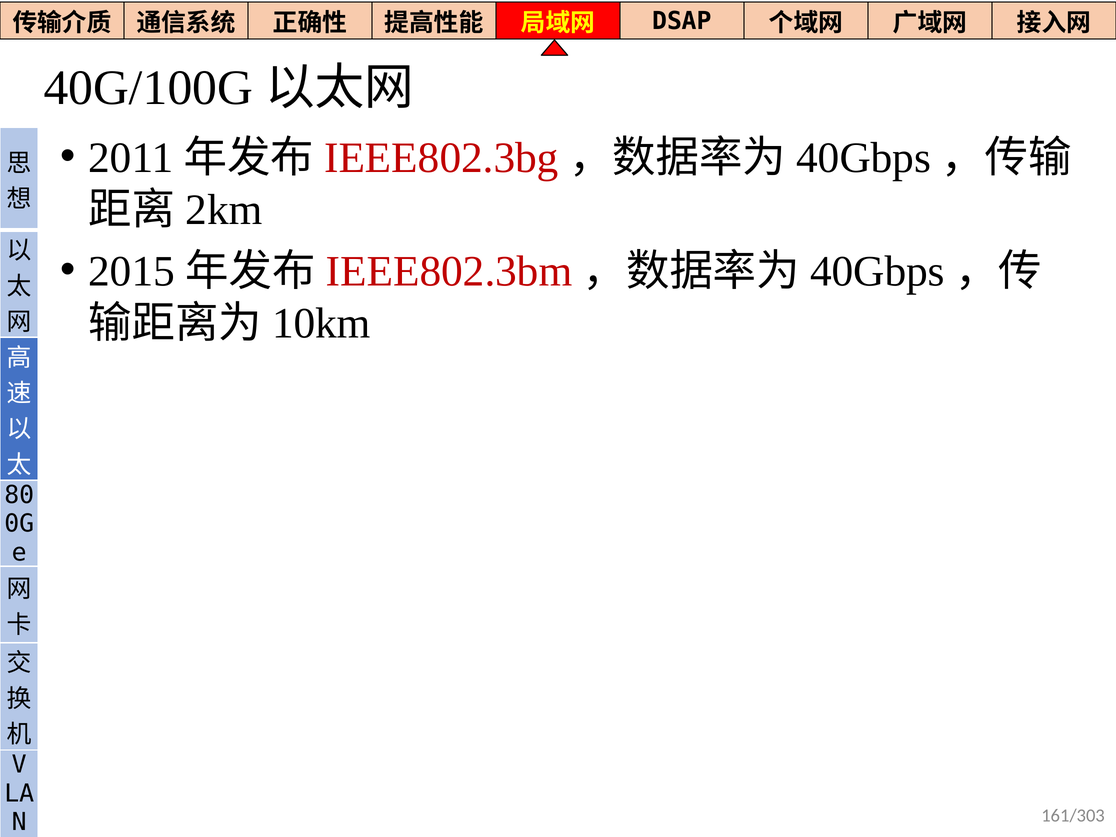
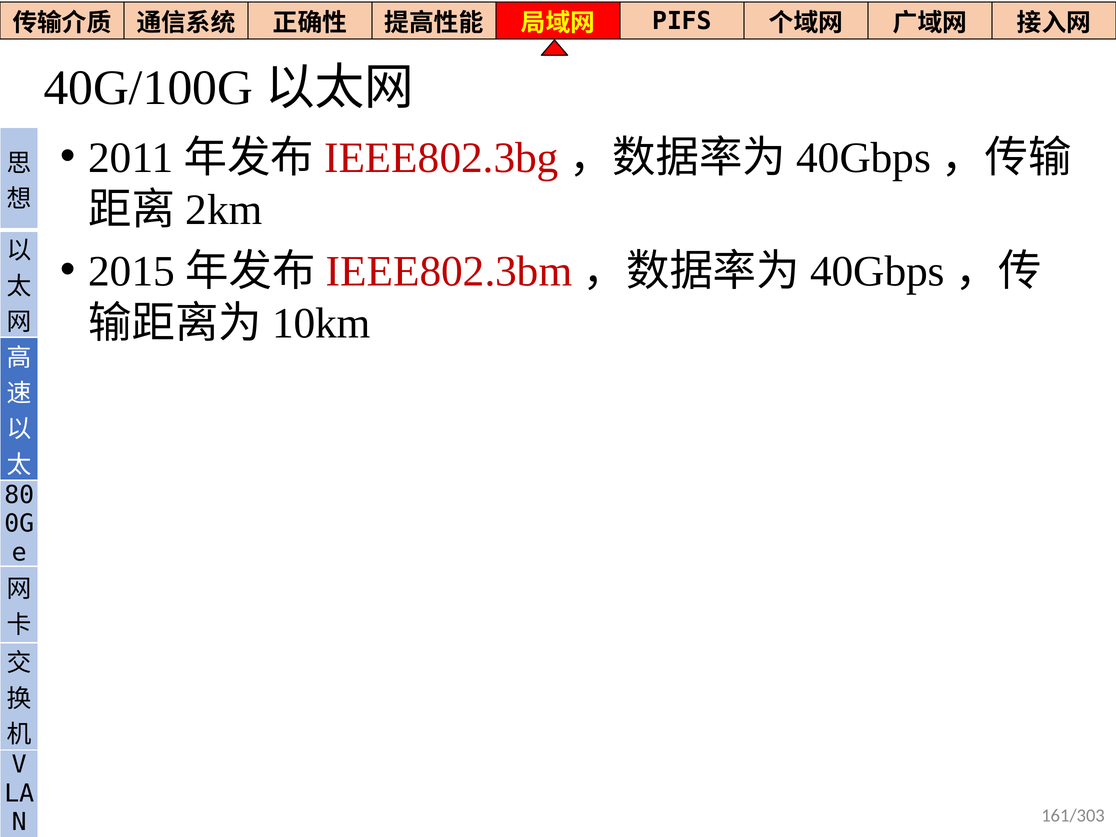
DSAP: DSAP -> PIFS (682, 21)
